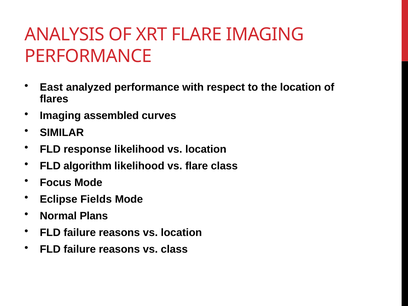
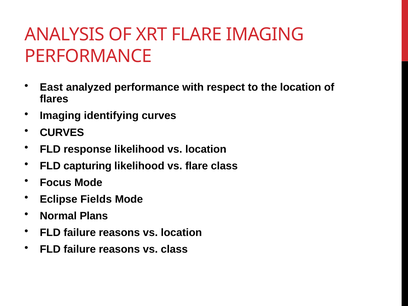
assembled: assembled -> identifying (111, 116)
SIMILAR: SIMILAR -> CURVES (62, 132)
algorithm: algorithm -> capturing (88, 166)
